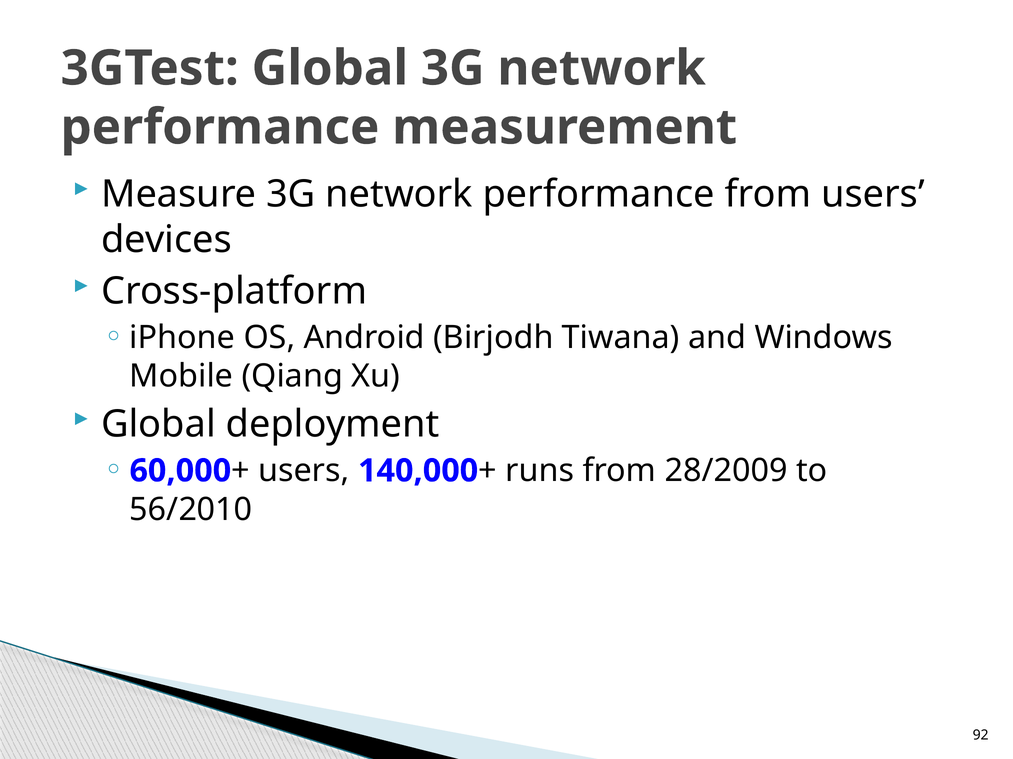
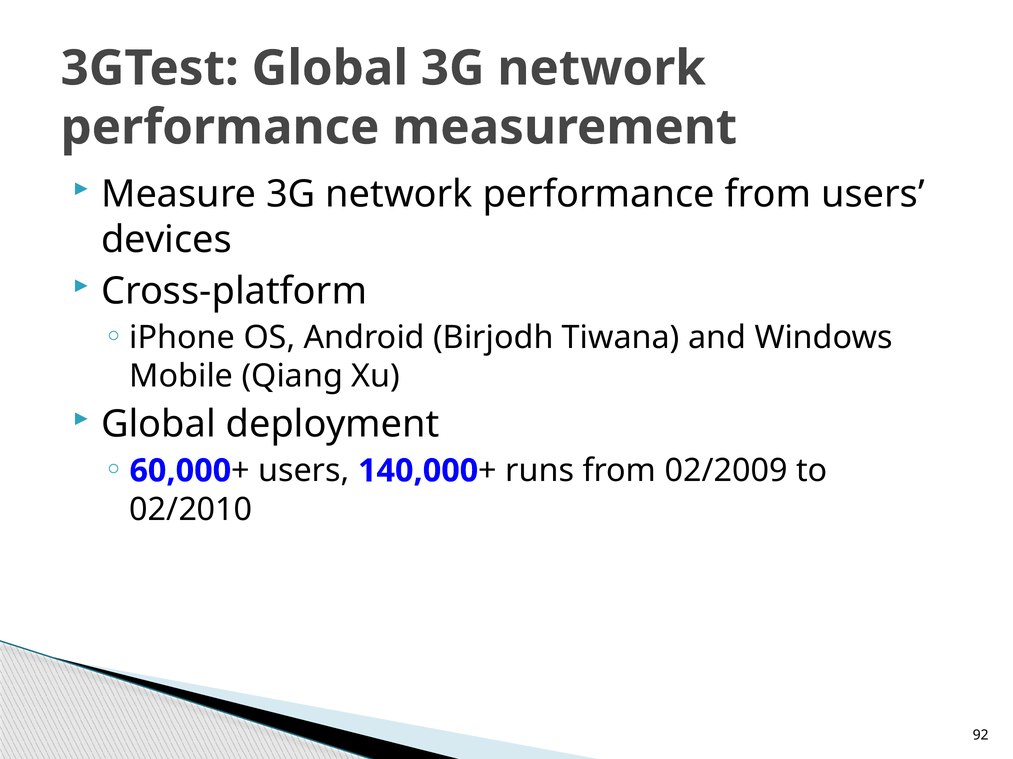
28/2009: 28/2009 -> 02/2009 (726, 471)
56/2010: 56/2010 -> 02/2010 (191, 510)
